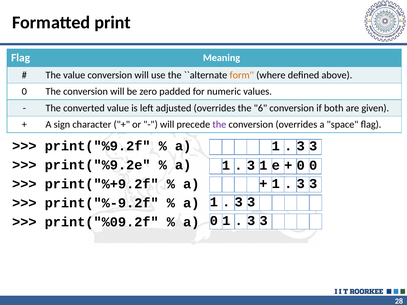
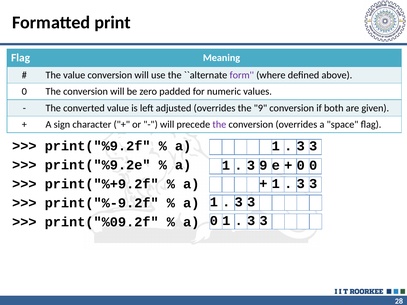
form colour: orange -> purple (242, 75)
the 6: 6 -> 9 (260, 108)
1: 1 -> 9 (263, 166)
